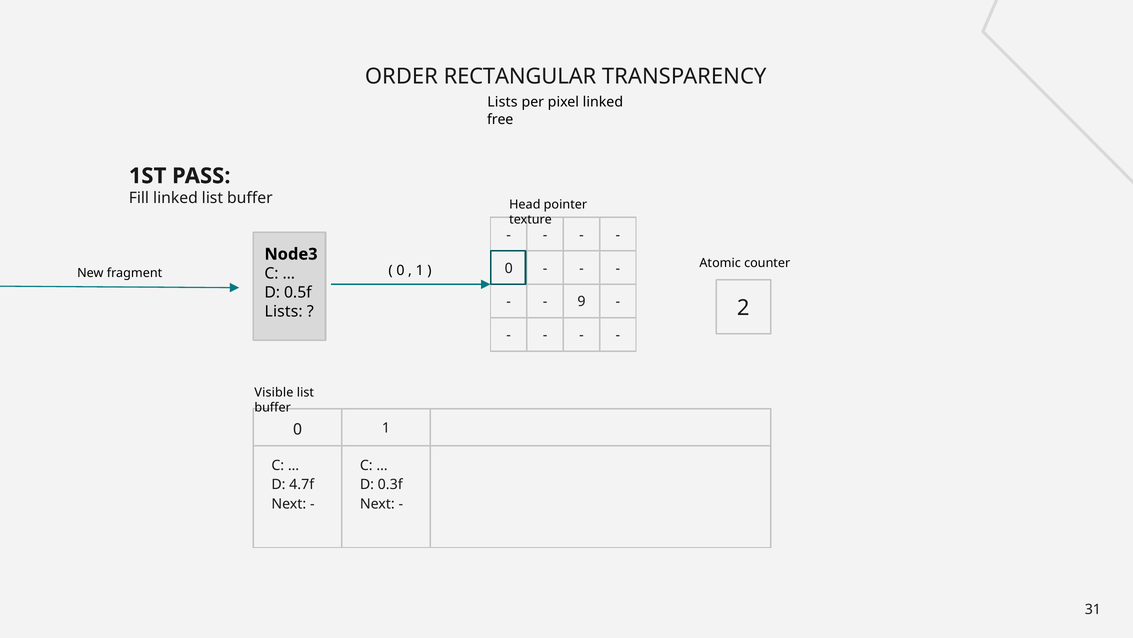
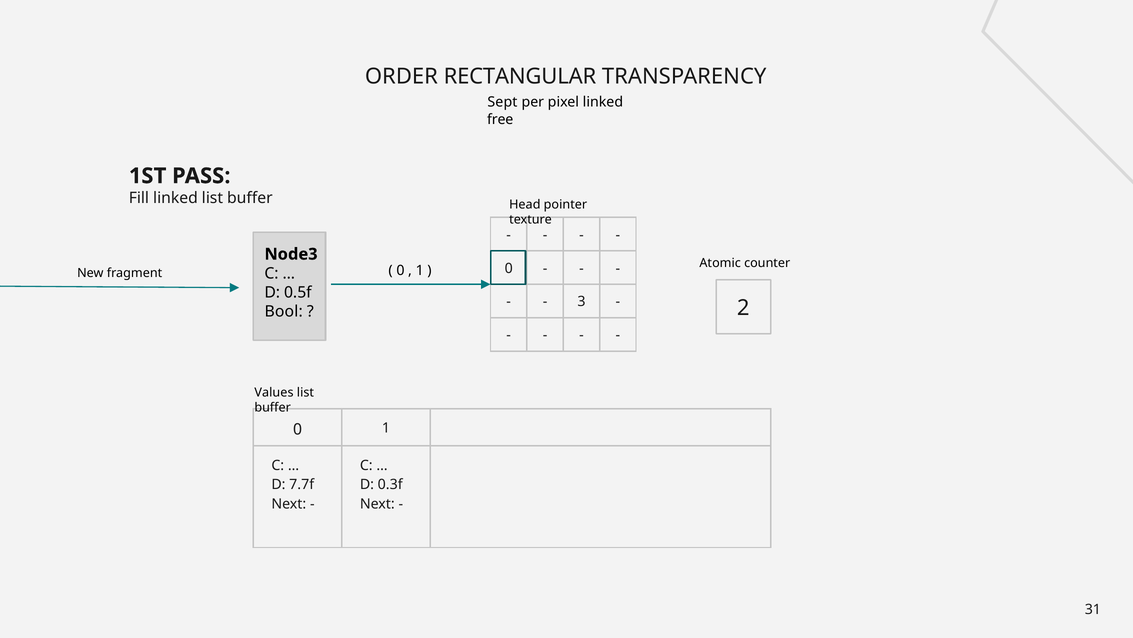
Lists: Lists -> Sept (502, 102)
9: 9 -> 3 (582, 301)
Lists: Lists -> Bool (284, 311)
Visible: Visible -> Values (274, 392)
4.7f: 4.7f -> 7.7f (302, 484)
